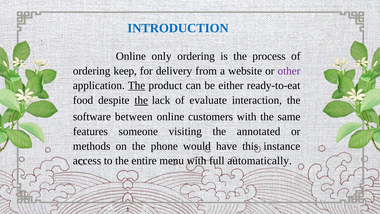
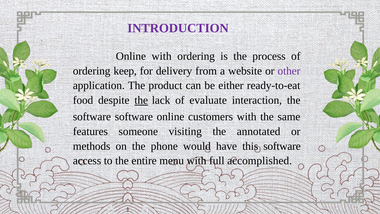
INTRODUCTION colour: blue -> purple (178, 28)
Online only: only -> with (162, 56)
The underline: present -> none (137, 85)
software between: between -> software (134, 117)
this instance: instance -> software (282, 146)
automatically: automatically -> accomplished (260, 161)
